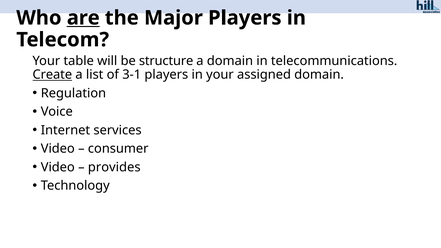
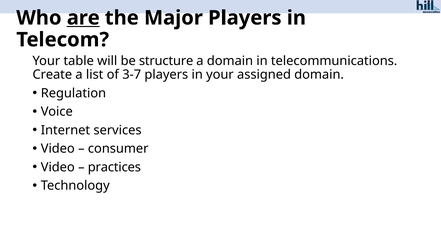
Create underline: present -> none (52, 75)
3-1: 3-1 -> 3-7 (132, 75)
provides: provides -> practices (114, 167)
